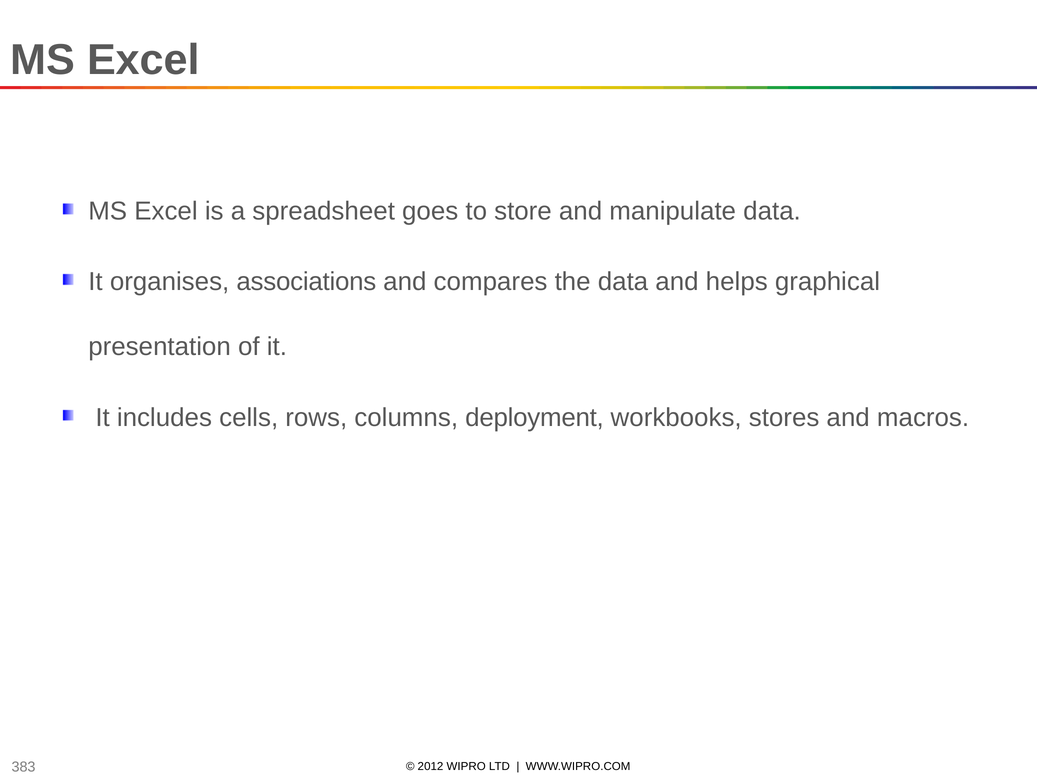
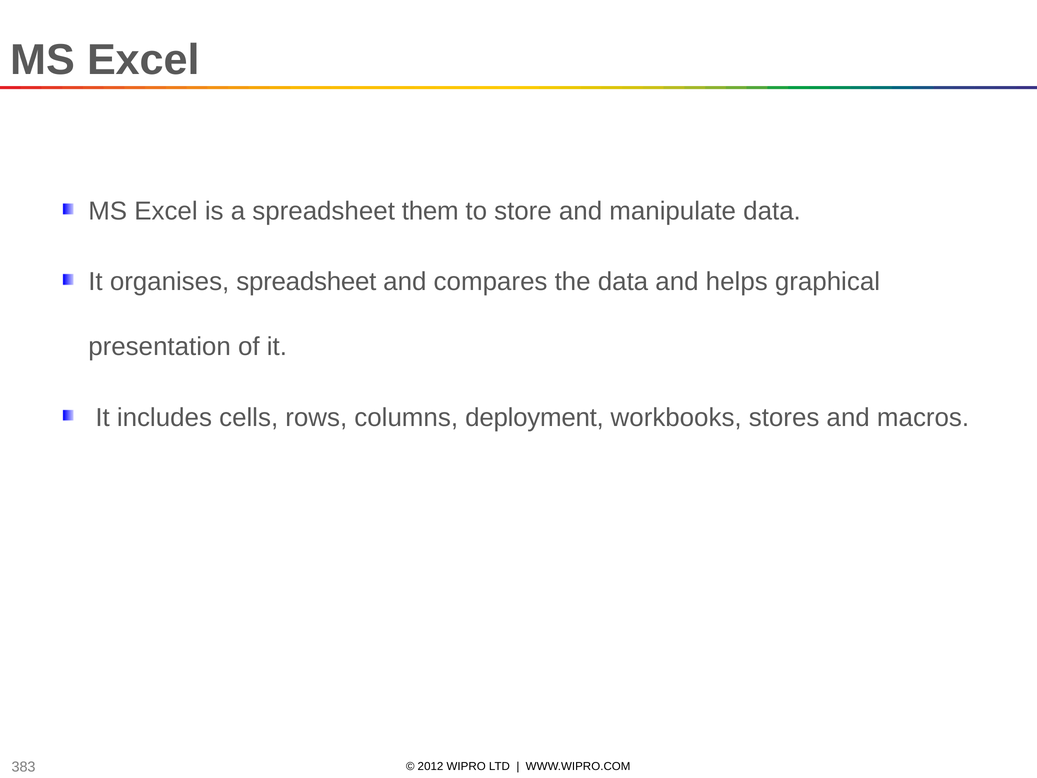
goes: goes -> them (430, 211)
organises associations: associations -> spreadsheet (306, 281)
